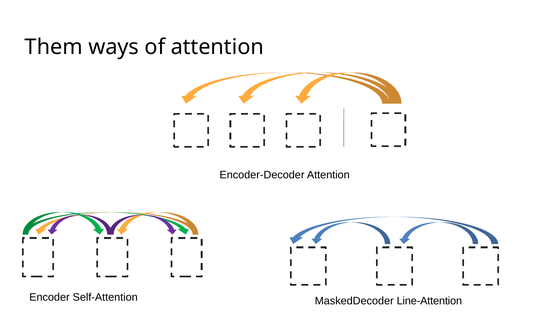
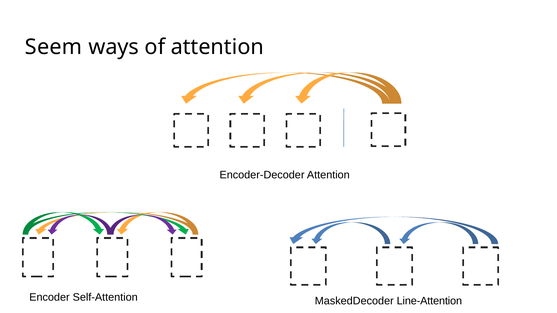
Them: Them -> Seem (54, 47)
